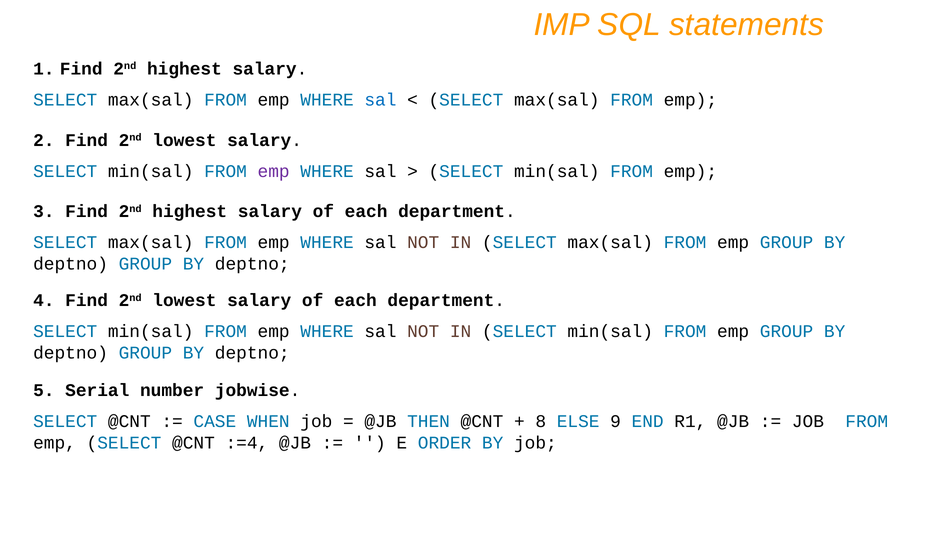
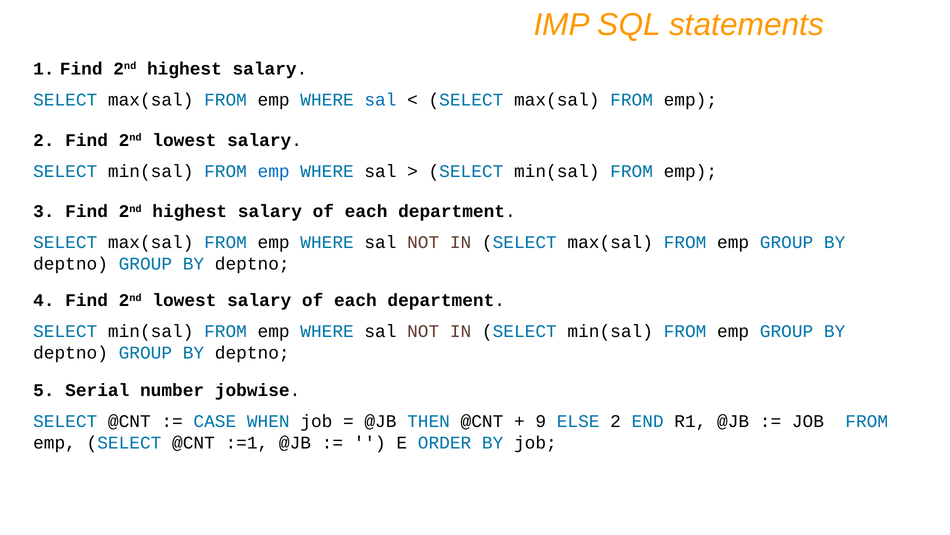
emp colour: purple -> blue (274, 171)
8: 8 -> 9 (541, 421)
ELSE 9: 9 -> 2 (616, 421)
:=4: :=4 -> :=1 (247, 442)
